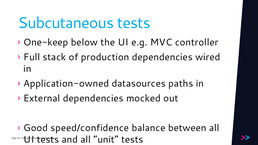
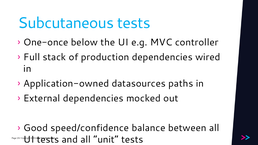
One-keep: One-keep -> One-once (46, 42)
